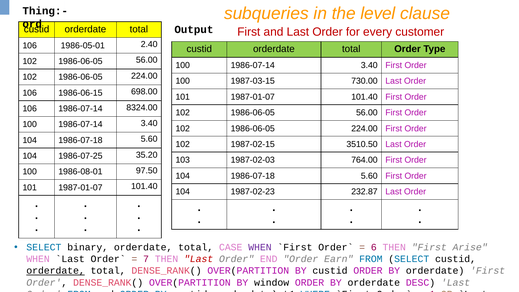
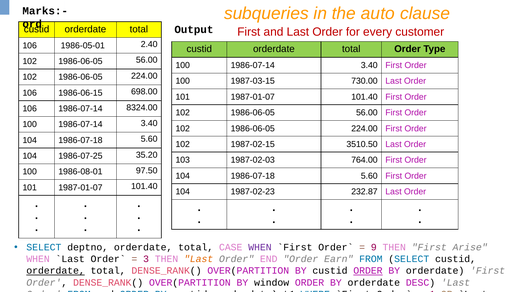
level: level -> auto (378, 14)
Thing:-: Thing:- -> Marks:- (45, 11)
binary: binary -> deptno (88, 247)
6: 6 -> 9 (374, 247)
7: 7 -> 3 (146, 259)
Last colour: red -> orange (199, 259)
ORDER underline: none -> present (368, 271)
